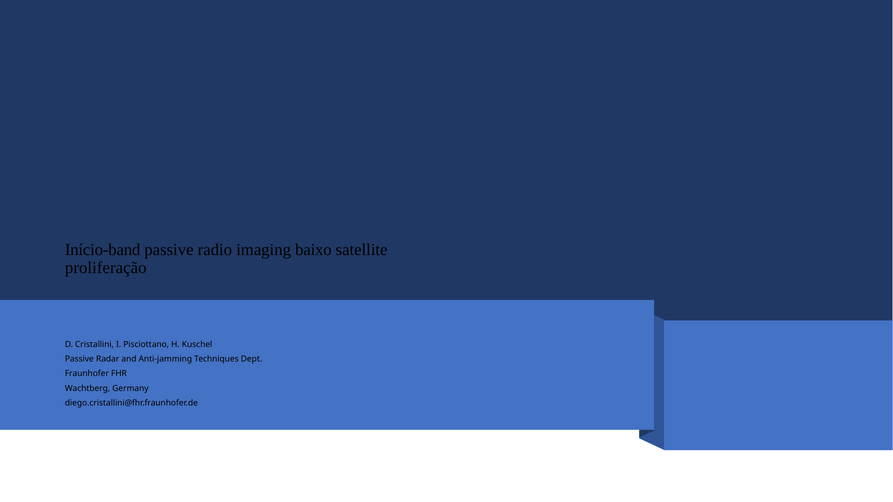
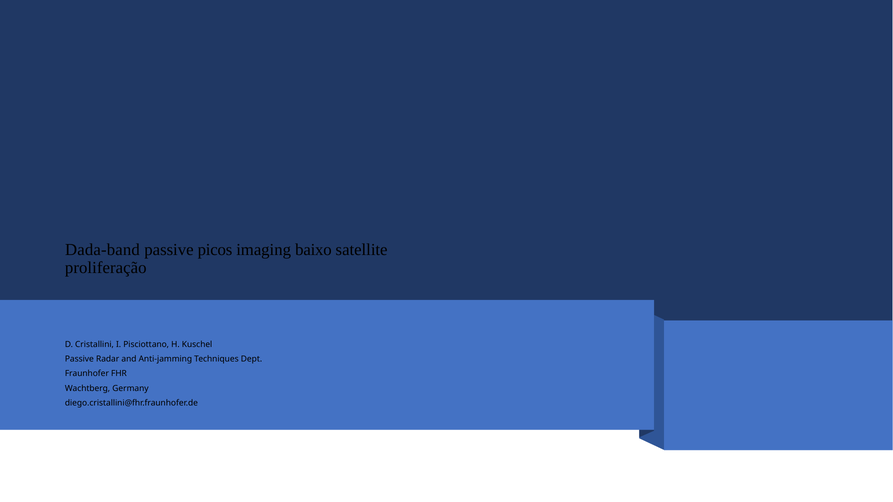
Início-band: Início-band -> Dada-band (102, 250)
radio: radio -> picos (215, 250)
